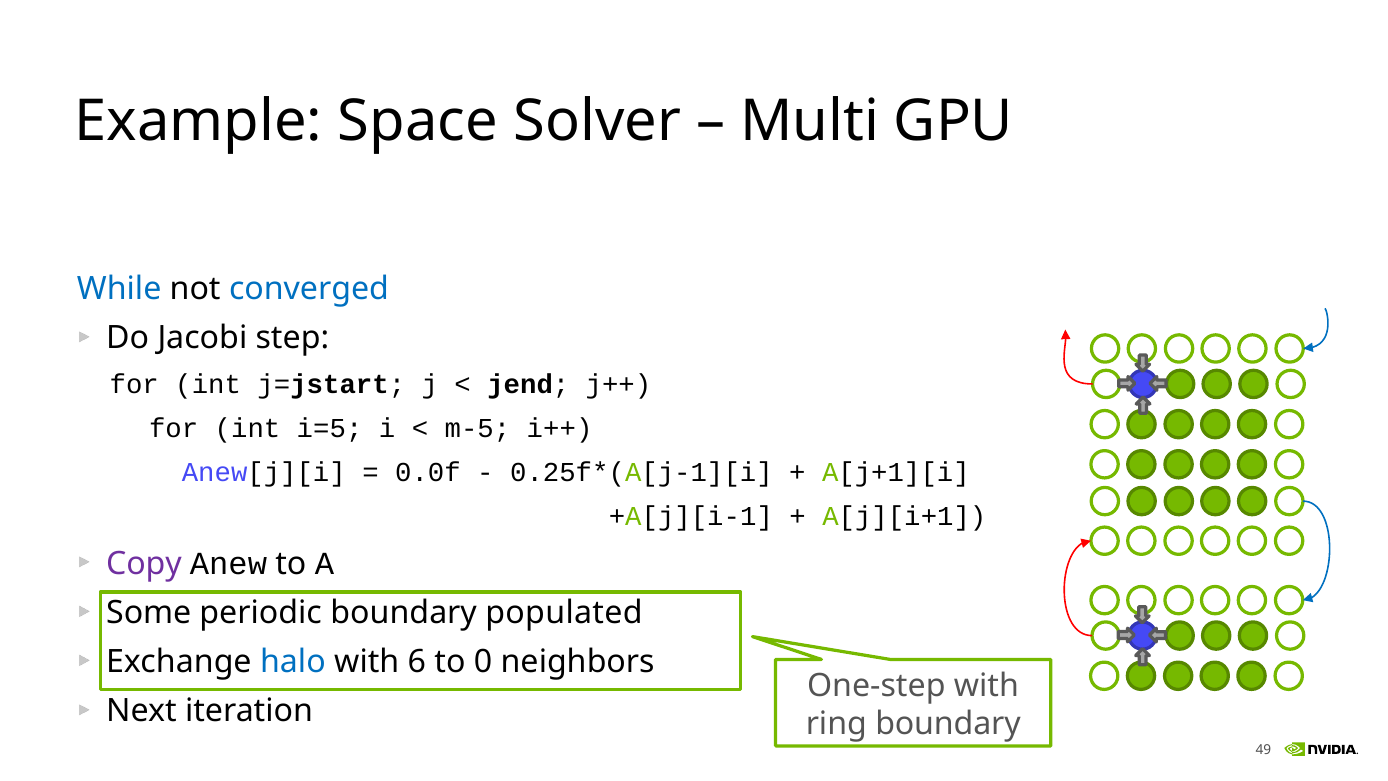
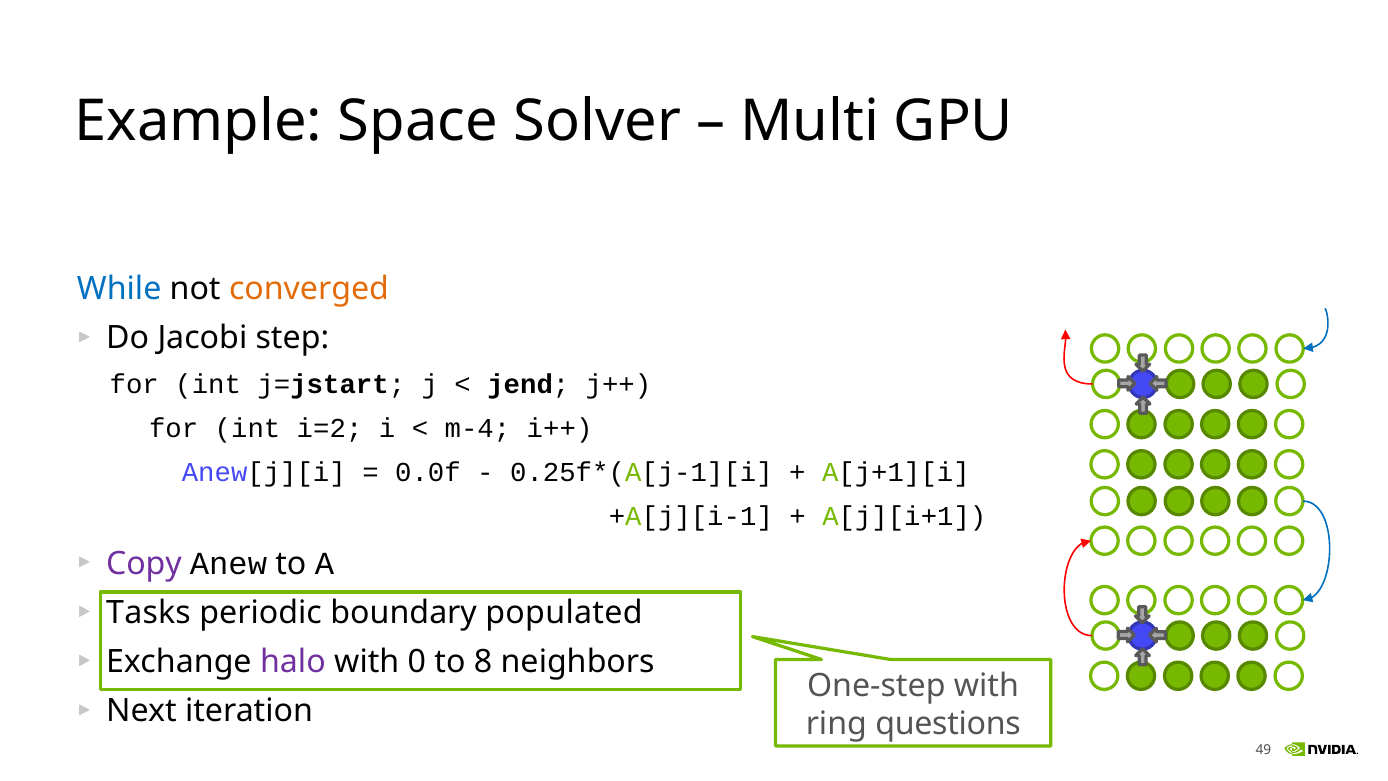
converged colour: blue -> orange (309, 289)
i=5: i=5 -> i=2 (330, 429)
m-5: m-5 -> m-4 (477, 429)
Some: Some -> Tasks (149, 612)
halo colour: blue -> purple (293, 662)
6: 6 -> 0 (417, 662)
0: 0 -> 8 (483, 662)
ring boundary: boundary -> questions (948, 724)
